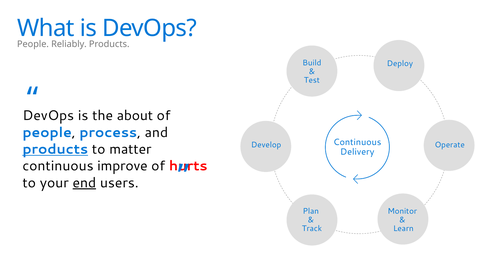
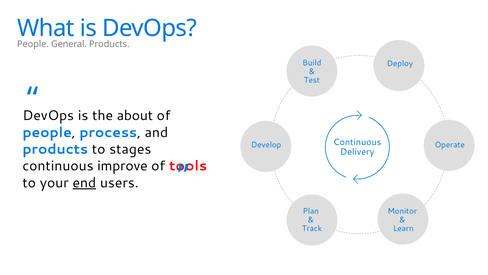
Reliably: Reliably -> General (69, 44)
products underline: present -> none (55, 149)
matter: matter -> stages (130, 149)
hurts: hurts -> tools (188, 166)
